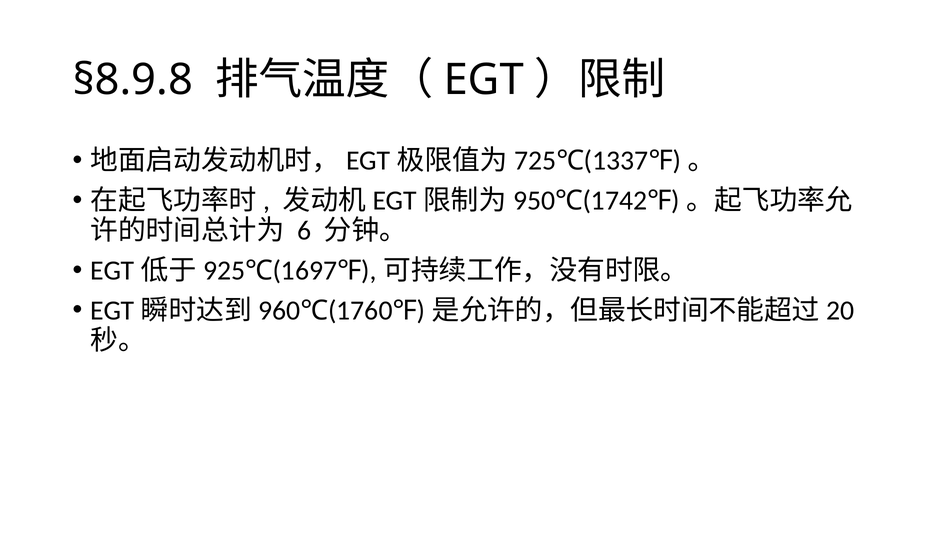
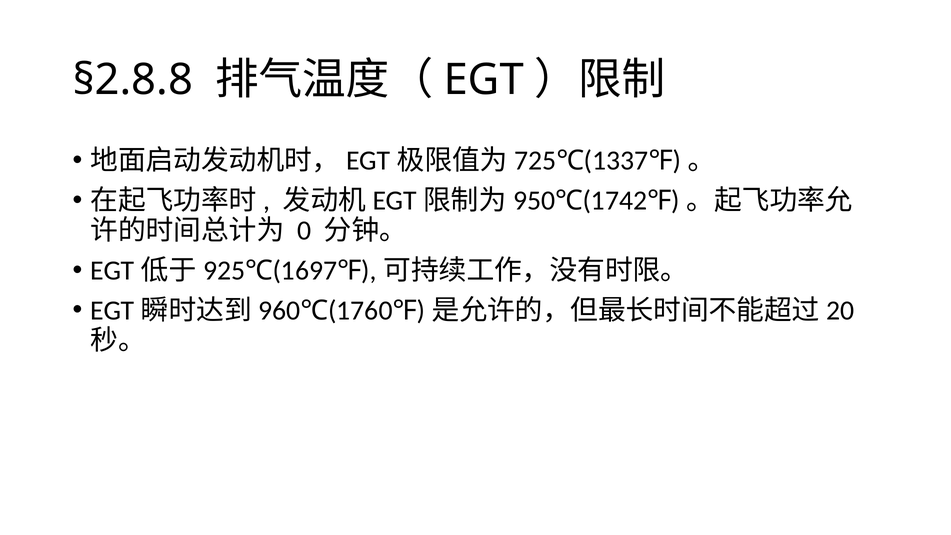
§8.9.8: §8.9.8 -> §2.8.8 (133, 80)
6: 6 -> 0 (304, 231)
